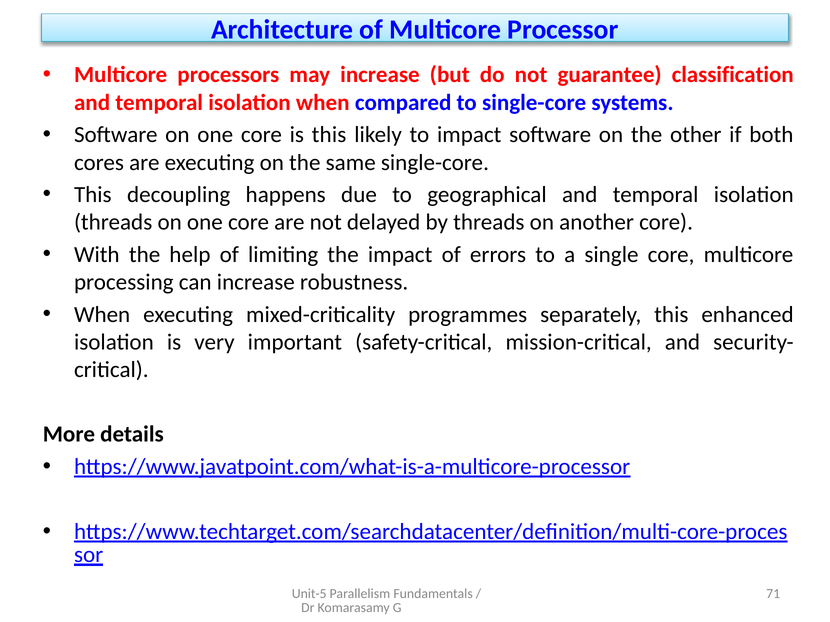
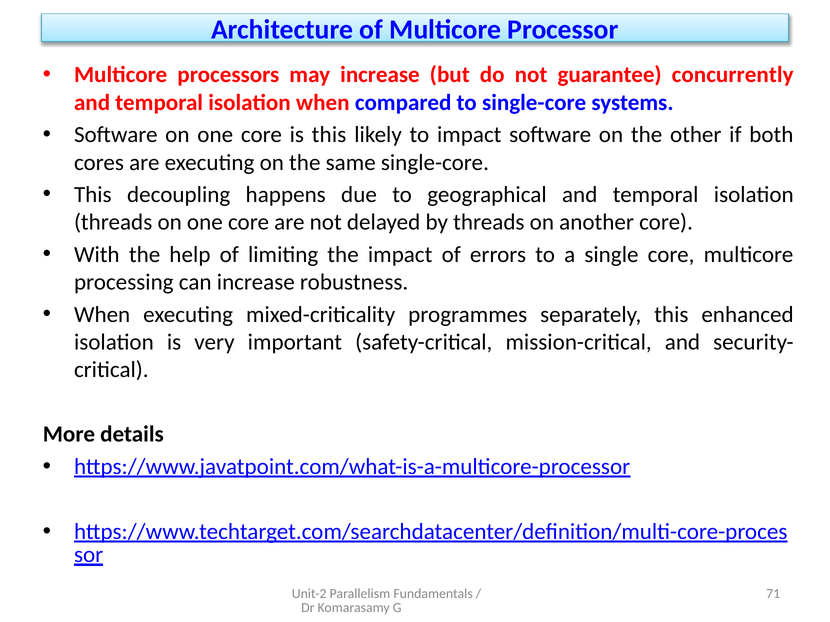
classification: classification -> concurrently (733, 75)
Unit-5: Unit-5 -> Unit-2 (309, 594)
